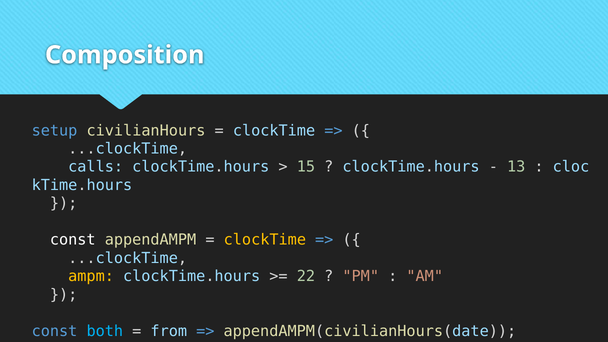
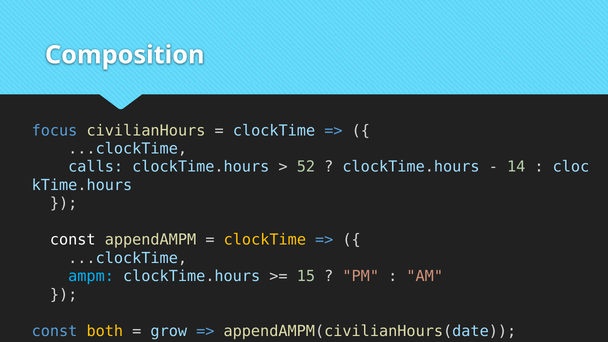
setup: setup -> focus (55, 130)
15: 15 -> 52 (306, 167)
13: 13 -> 14 (516, 167)
ampm colour: yellow -> light blue (91, 276)
22: 22 -> 15 (306, 276)
both colour: light blue -> yellow (105, 331)
from: from -> grow (169, 331)
